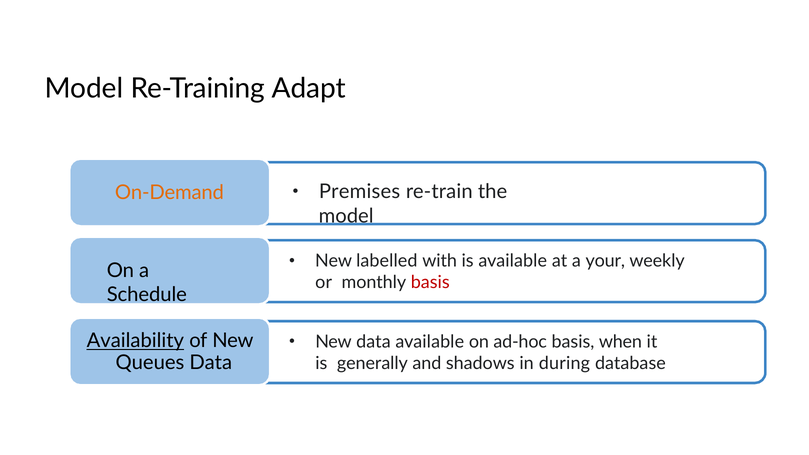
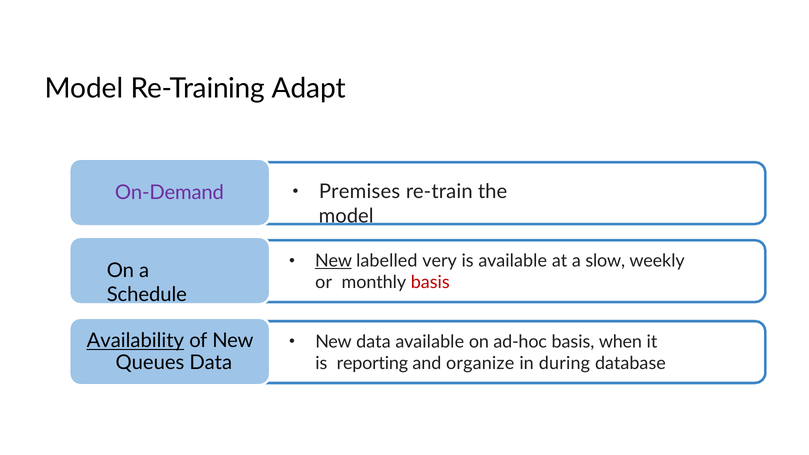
On-Demand colour: orange -> purple (169, 192)
New underline: none -> present (334, 261)
with: with -> very (440, 261)
your: your -> slow (605, 261)
generally: generally -> reporting (372, 363)
shadows: shadows -> organize (480, 363)
